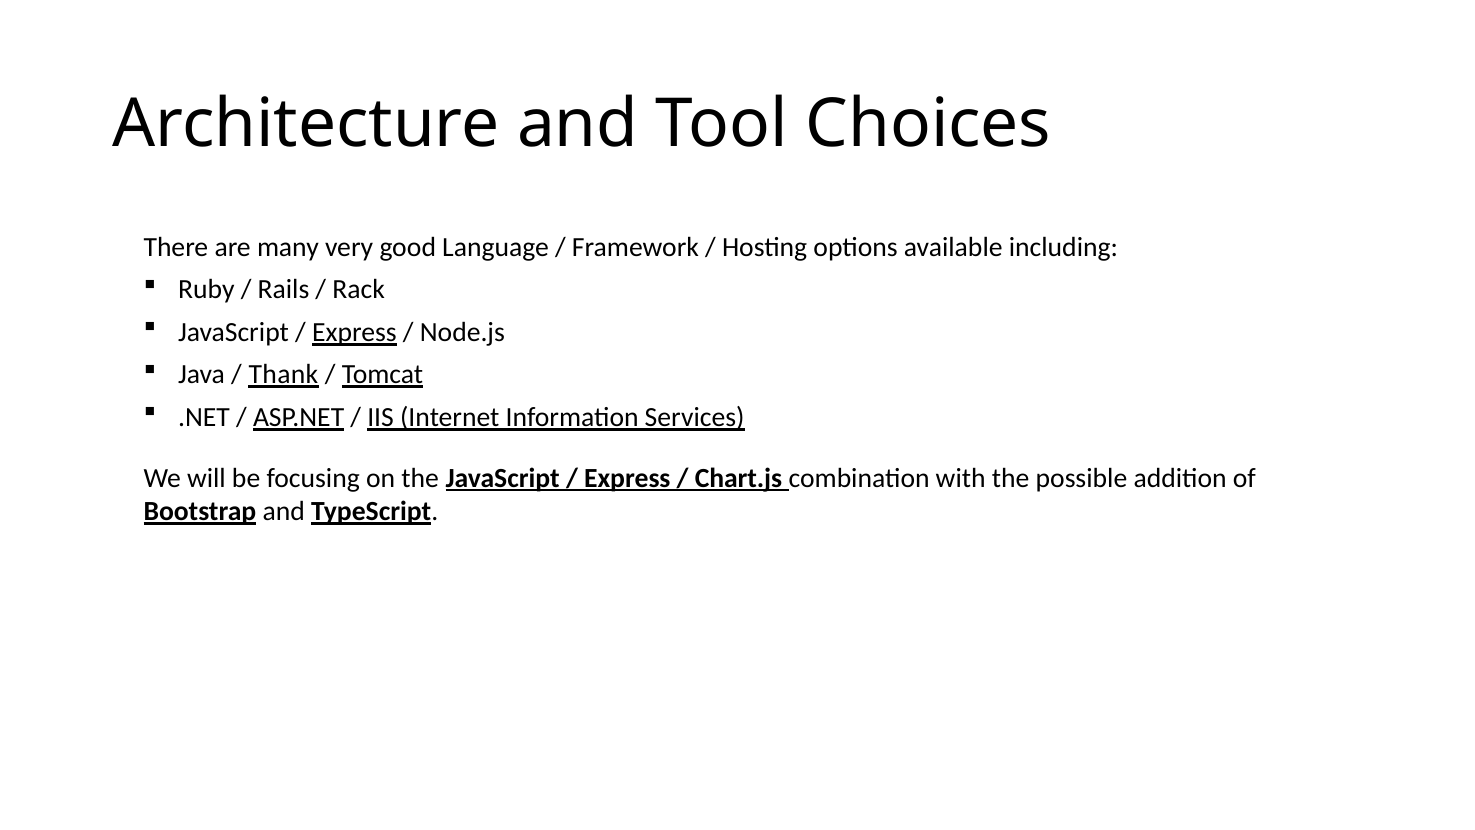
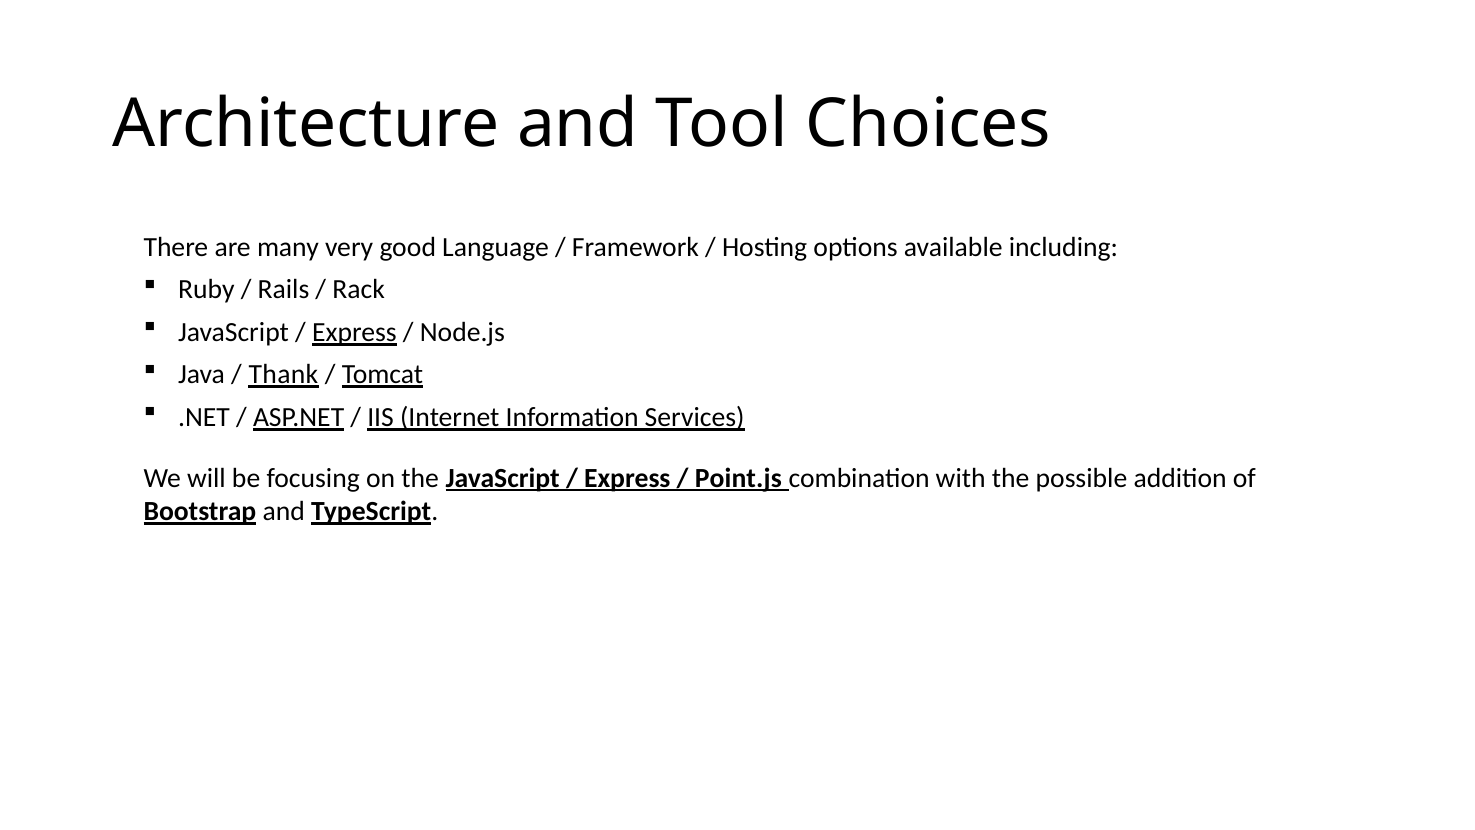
Chart.js: Chart.js -> Point.js (738, 478)
